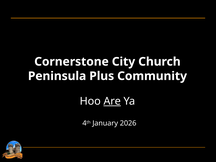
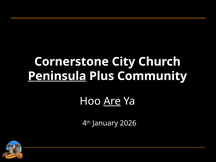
Peninsula underline: none -> present (57, 76)
